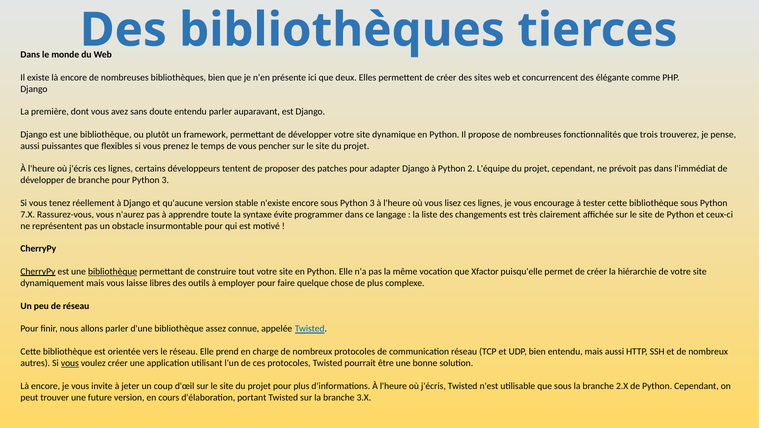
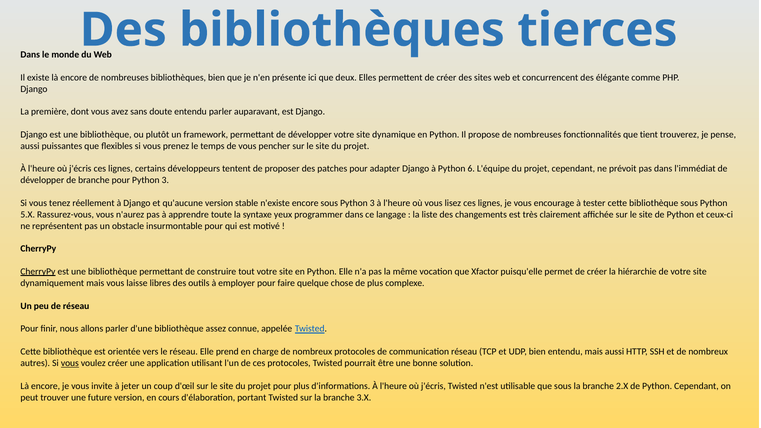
trois: trois -> tient (649, 135)
2: 2 -> 6 (471, 169)
7.X: 7.X -> 5.X (28, 214)
évite: évite -> yeux (283, 214)
bibliothèque underline: present -> none (113, 272)
